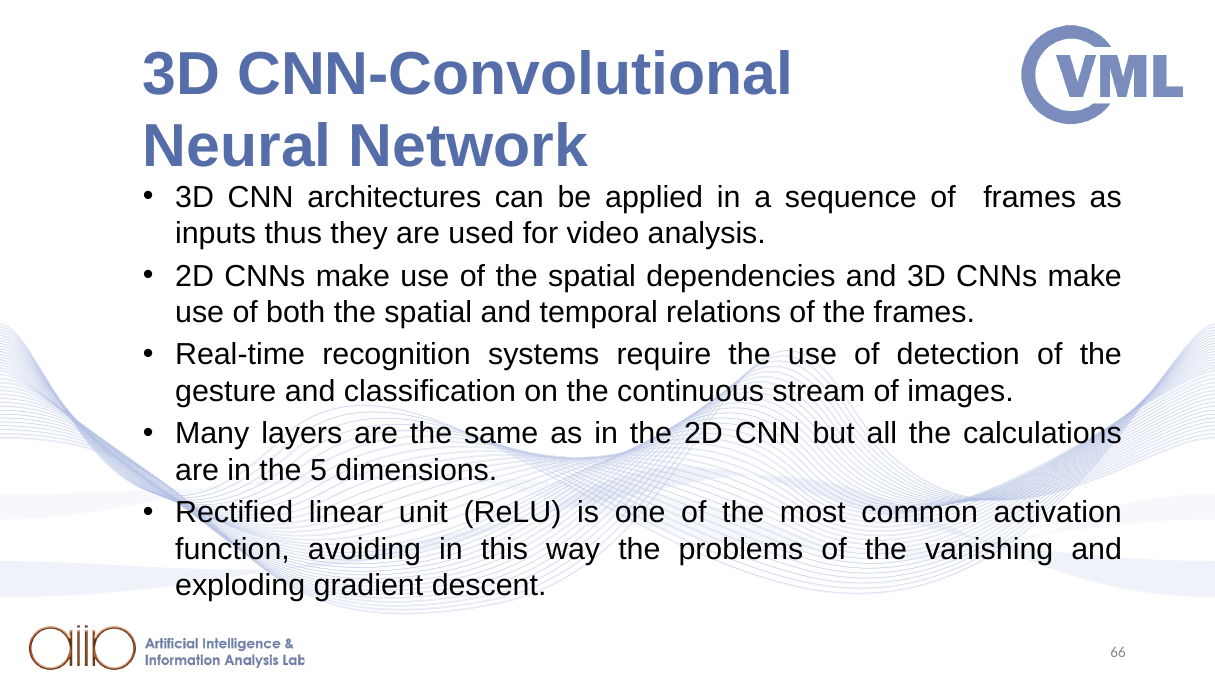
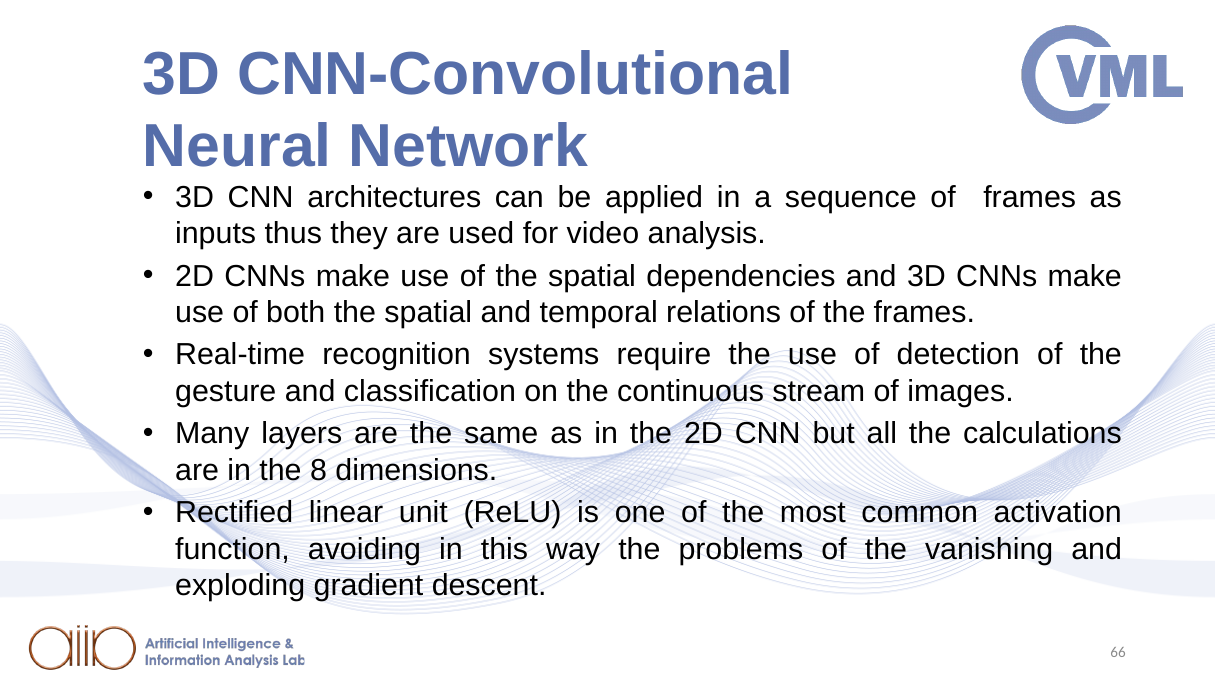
5: 5 -> 8 (319, 471)
